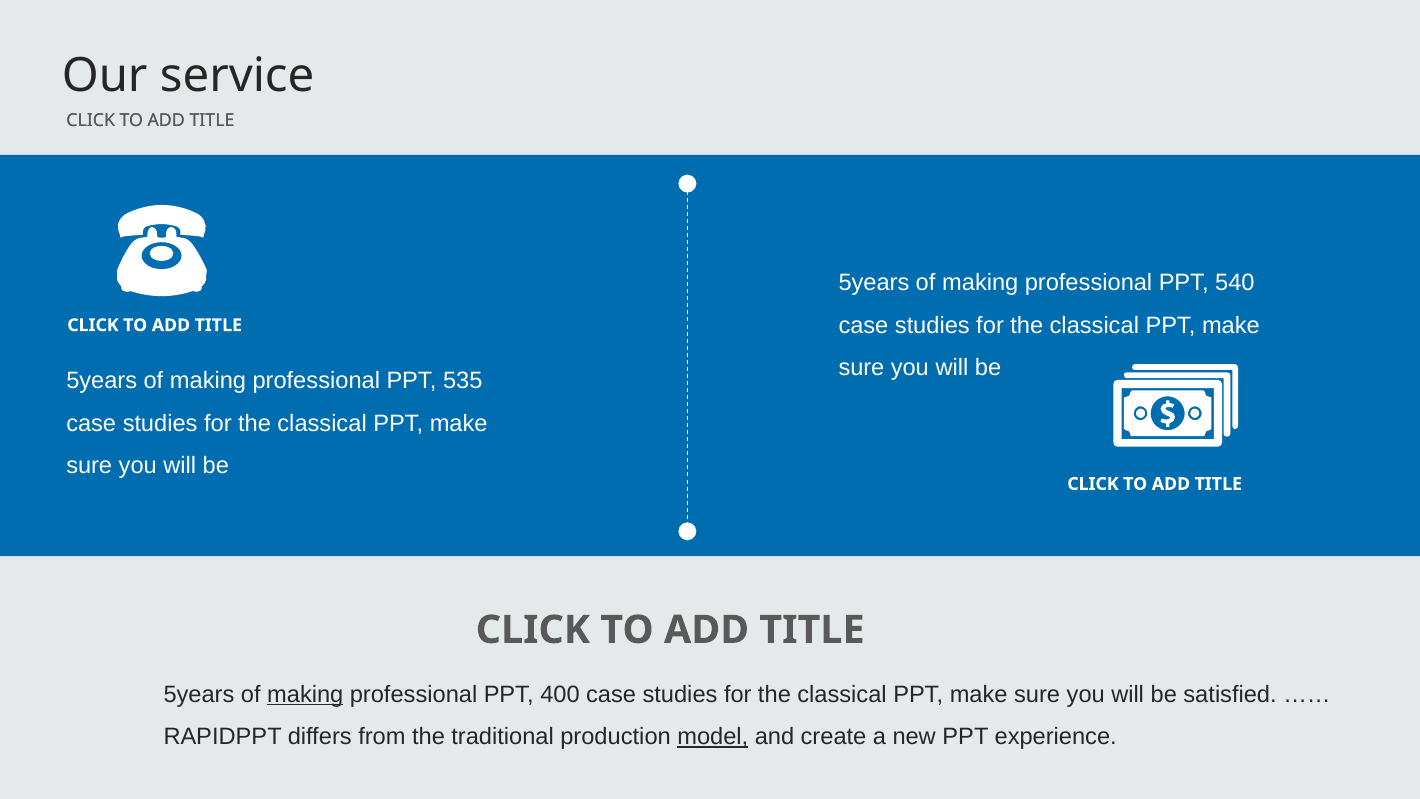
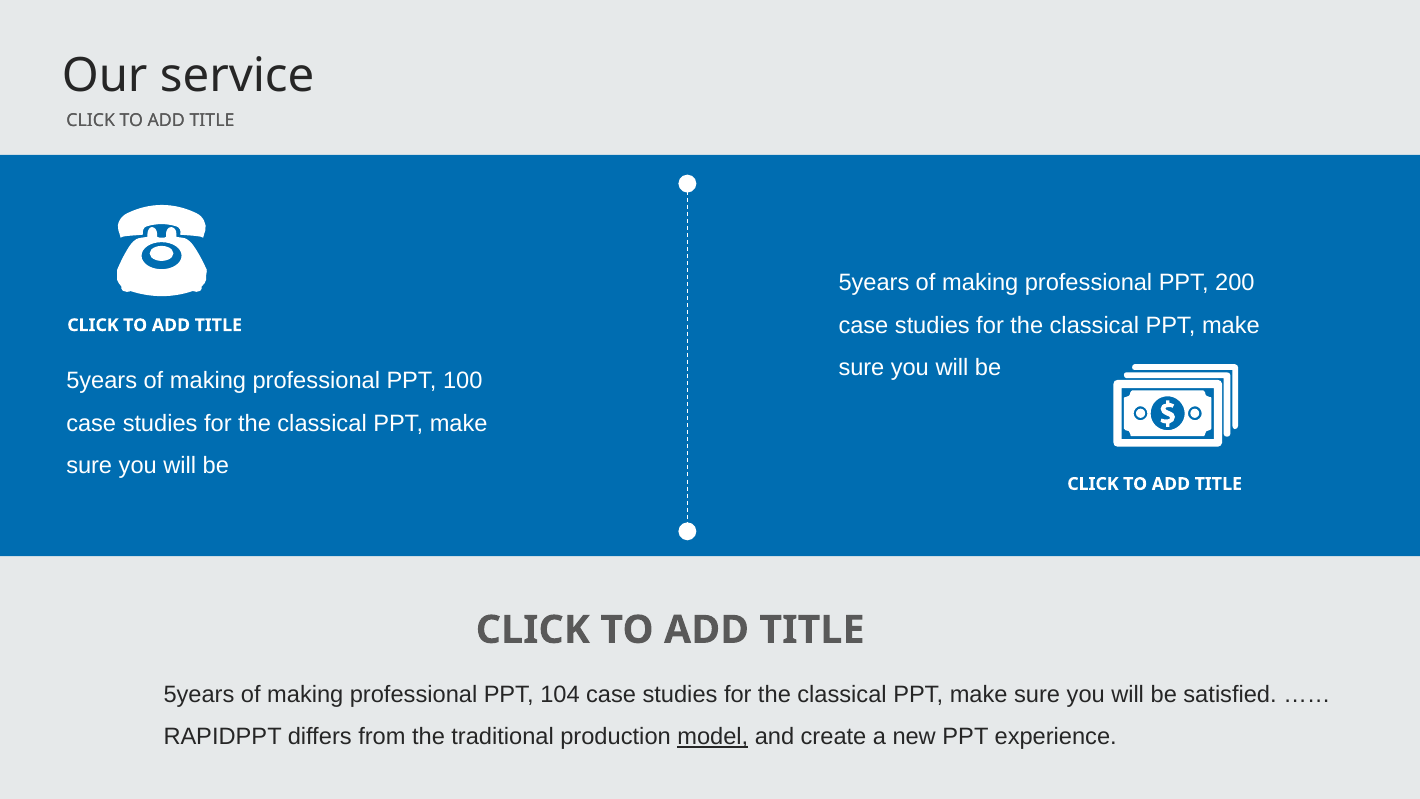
540: 540 -> 200 (1235, 283)
535: 535 -> 100 (463, 381)
making underline: present -> none (305, 694)
400: 400 -> 104 (560, 694)
